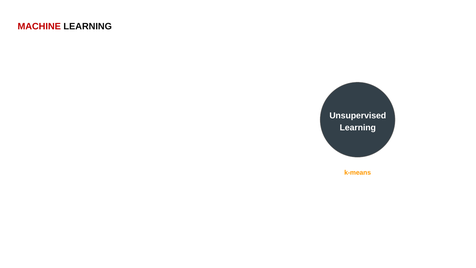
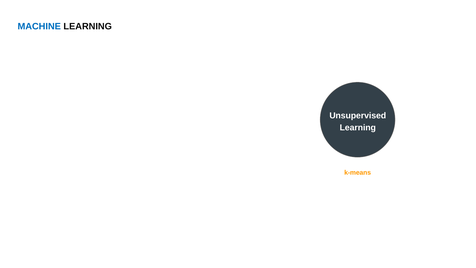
MACHINE colour: red -> blue (39, 26)
